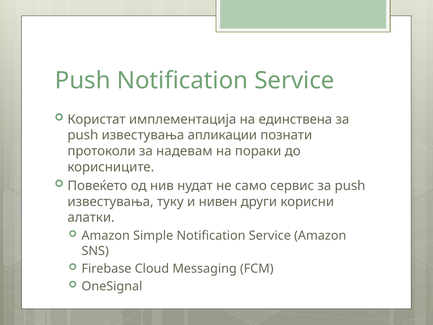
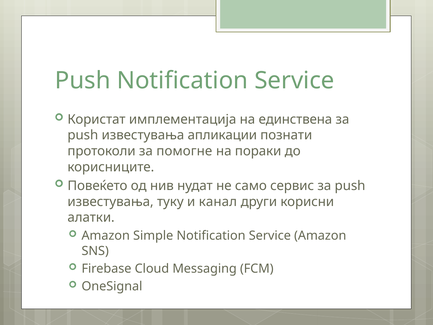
надевам: надевам -> помогне (184, 151)
нивен: нивен -> канал (218, 202)
